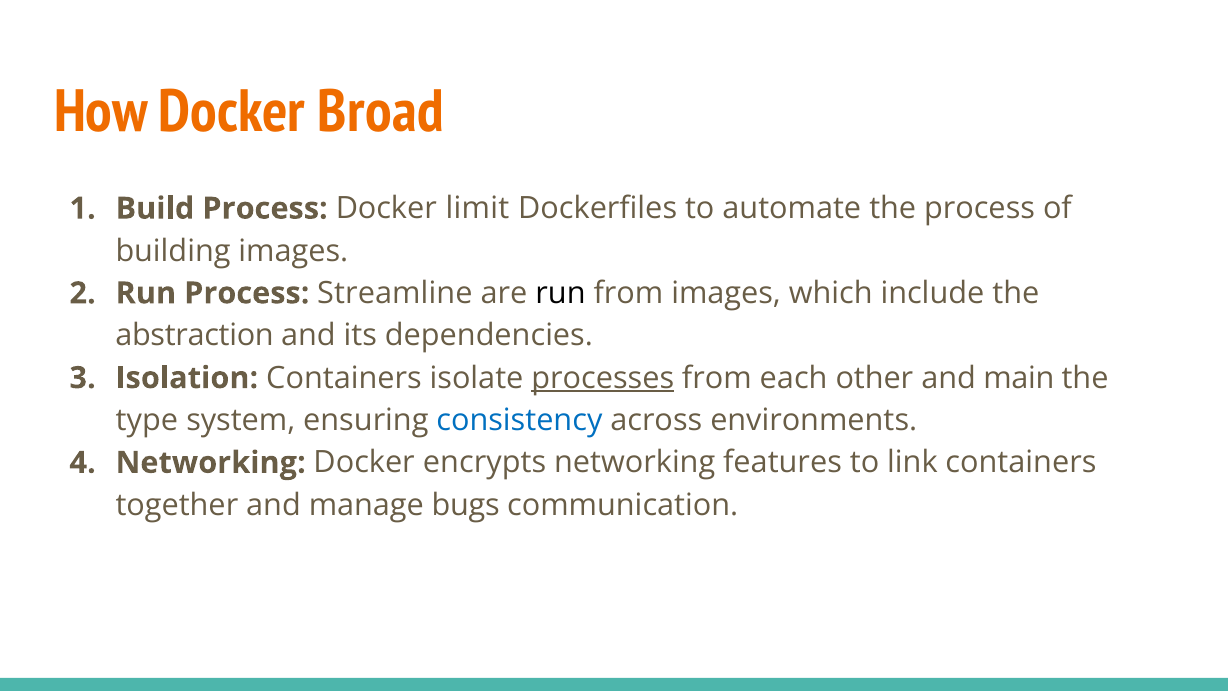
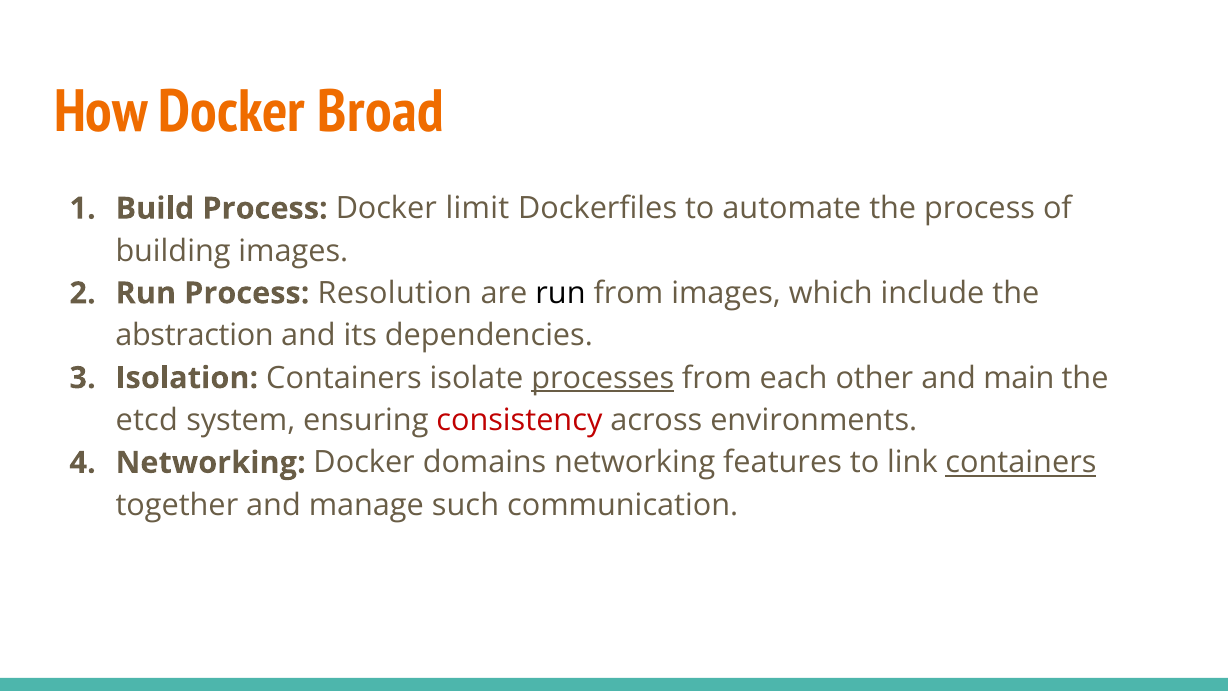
Streamline: Streamline -> Resolution (395, 293)
type: type -> etcd (147, 420)
consistency colour: blue -> red (519, 420)
encrypts: encrypts -> domains (485, 463)
containers underline: none -> present (1021, 463)
bugs: bugs -> such (465, 505)
